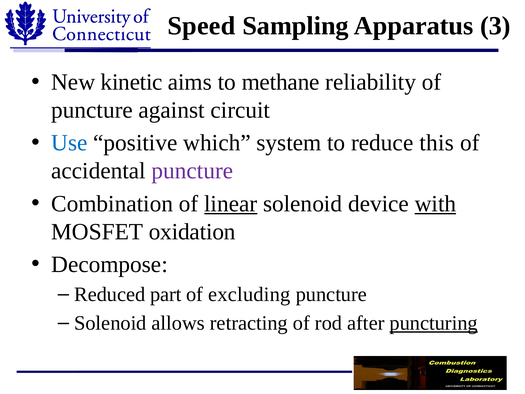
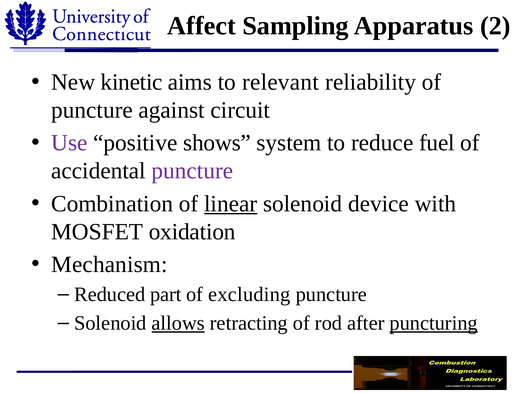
Speed: Speed -> Affect (202, 26)
3: 3 -> 2 (495, 26)
methane: methane -> relevant (280, 82)
Use colour: blue -> purple (69, 143)
which: which -> shows (217, 143)
this: this -> fuel (437, 143)
with underline: present -> none (435, 204)
Decompose: Decompose -> Mechanism (109, 264)
allows underline: none -> present (178, 323)
